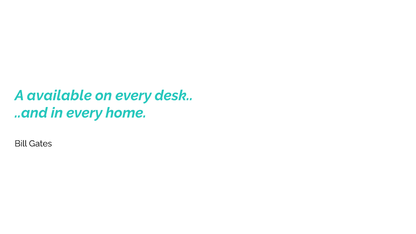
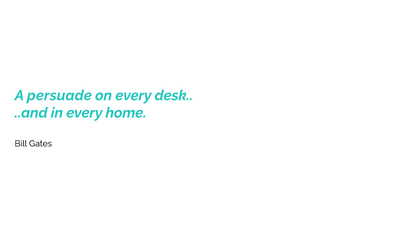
available: available -> persuade (59, 95)
